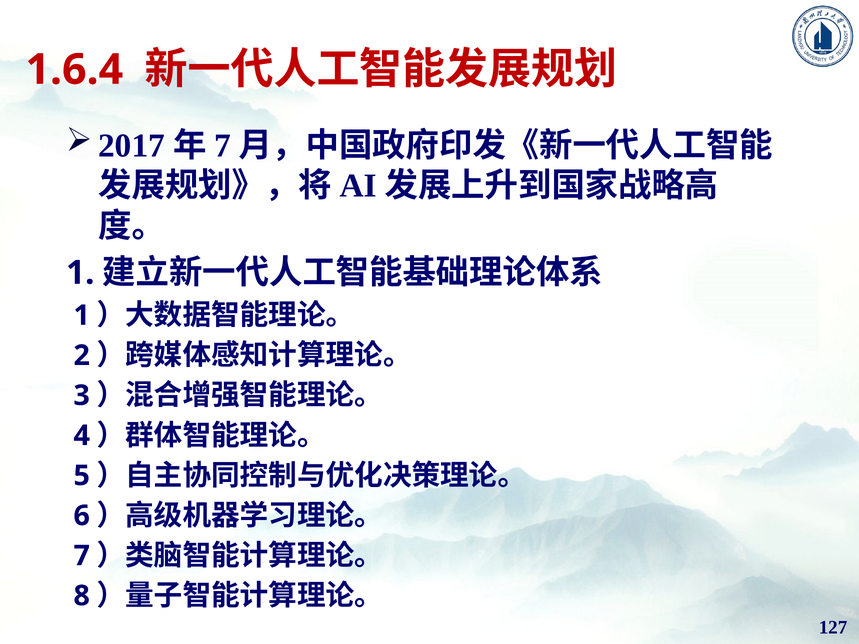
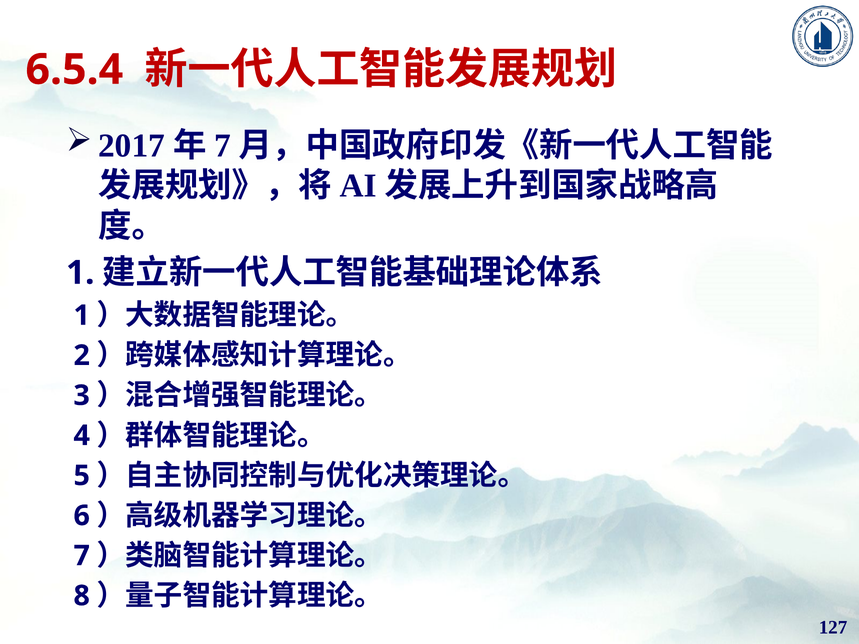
1.6.4: 1.6.4 -> 6.5.4 (74, 70)
